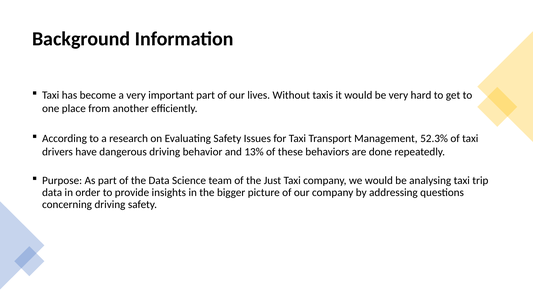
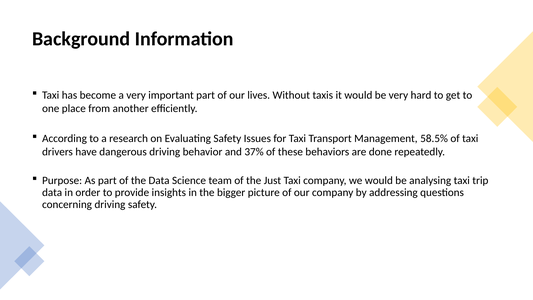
52.3%: 52.3% -> 58.5% (434, 139)
13%: 13% -> 37% (254, 152)
